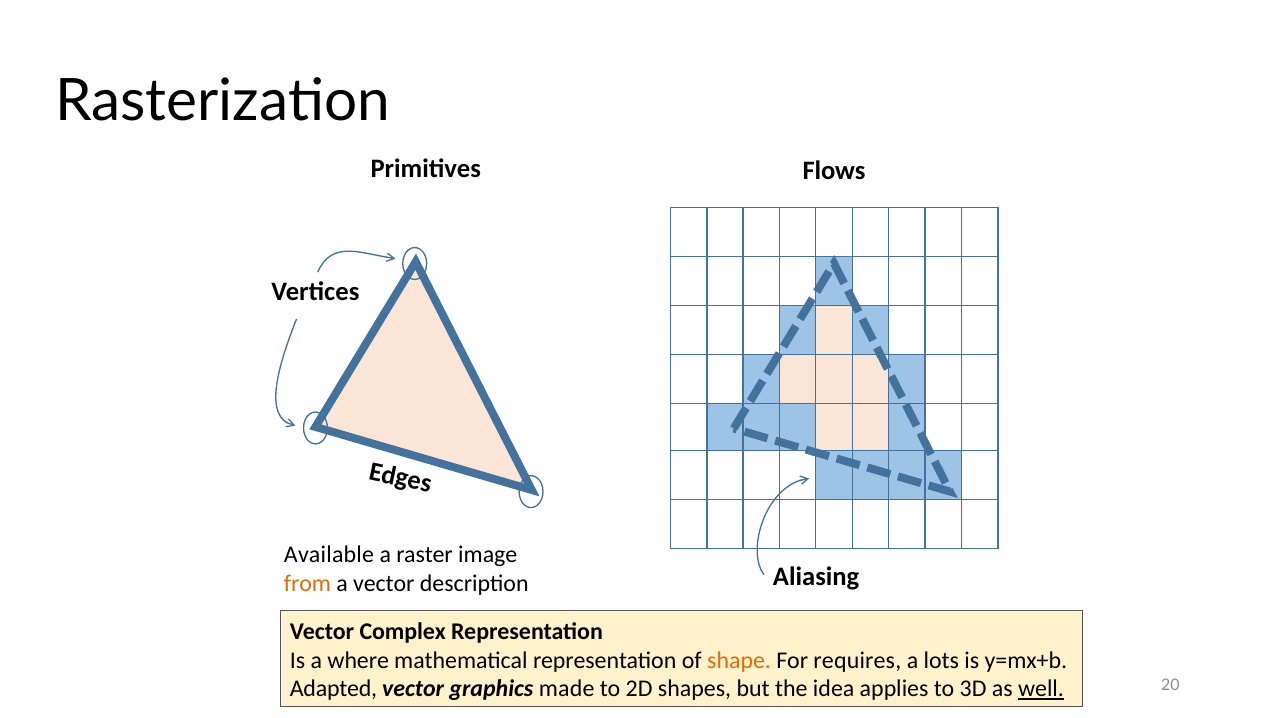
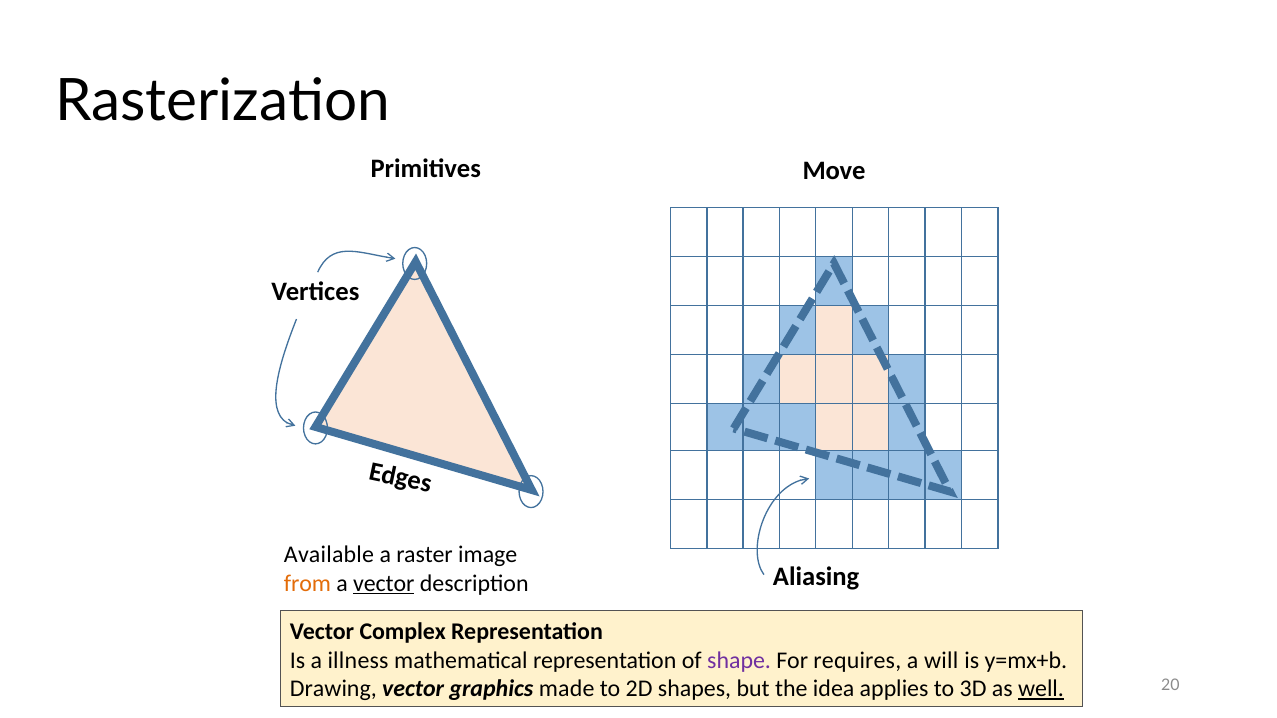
Flows: Flows -> Move (834, 170)
vector underline: none -> present (384, 583)
where: where -> illness (358, 660)
shape colour: orange -> purple (739, 660)
lots: lots -> will (941, 660)
Adapted: Adapted -> Drawing (333, 689)
